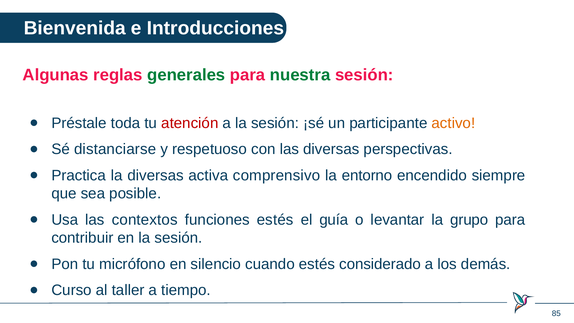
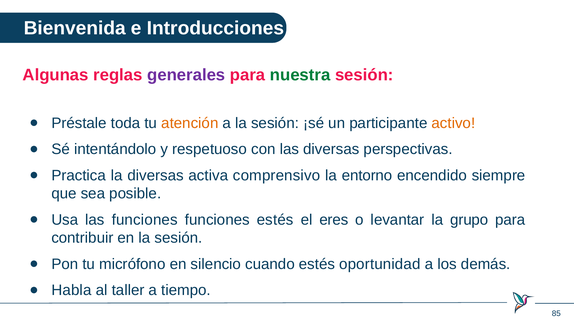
generales colour: green -> purple (186, 75)
atención colour: red -> orange (190, 123)
distanciarse: distanciarse -> intentándolo (115, 149)
las contextos: contextos -> funciones (145, 220)
guía: guía -> eres (334, 220)
considerado: considerado -> oportunidad (380, 264)
Curso: Curso -> Habla (71, 290)
